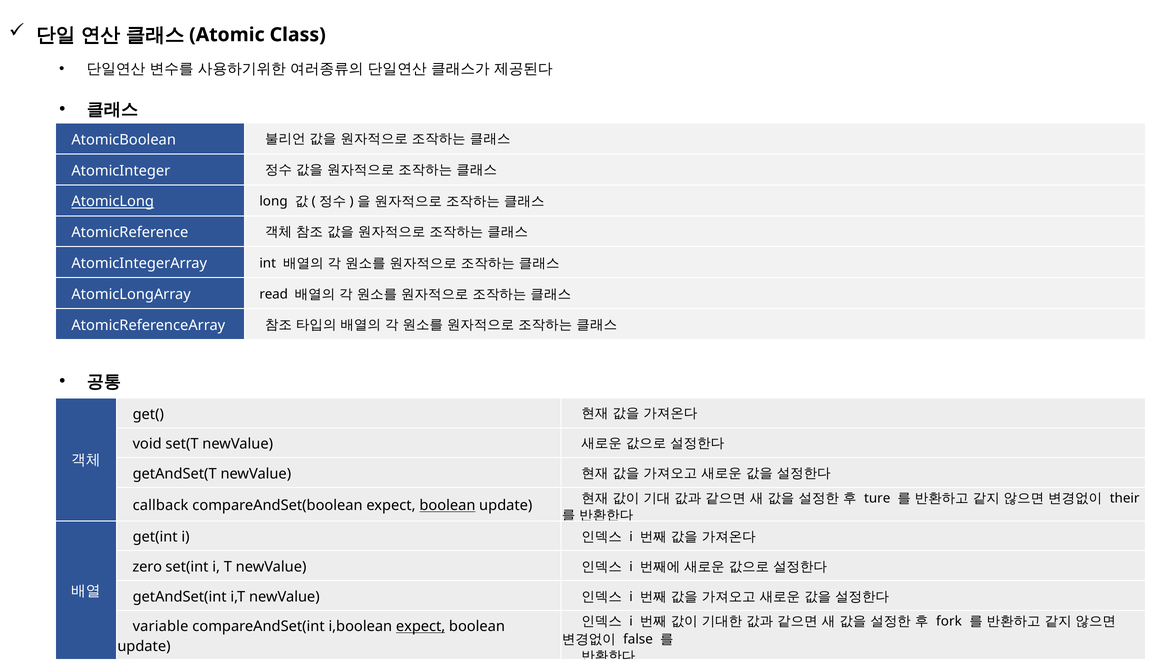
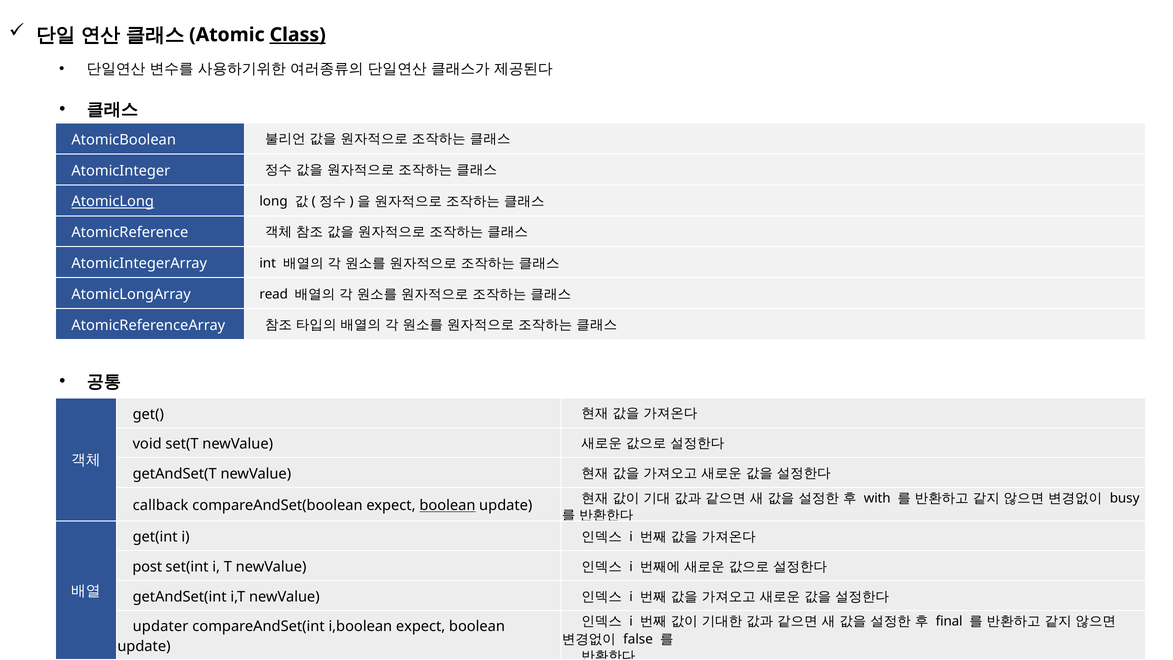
Class underline: none -> present (298, 35)
ture: ture -> with (877, 498)
their: their -> busy (1125, 498)
zero: zero -> post (147, 567)
fork: fork -> final (949, 621)
variable: variable -> updater (161, 626)
expect underline: present -> none (421, 626)
